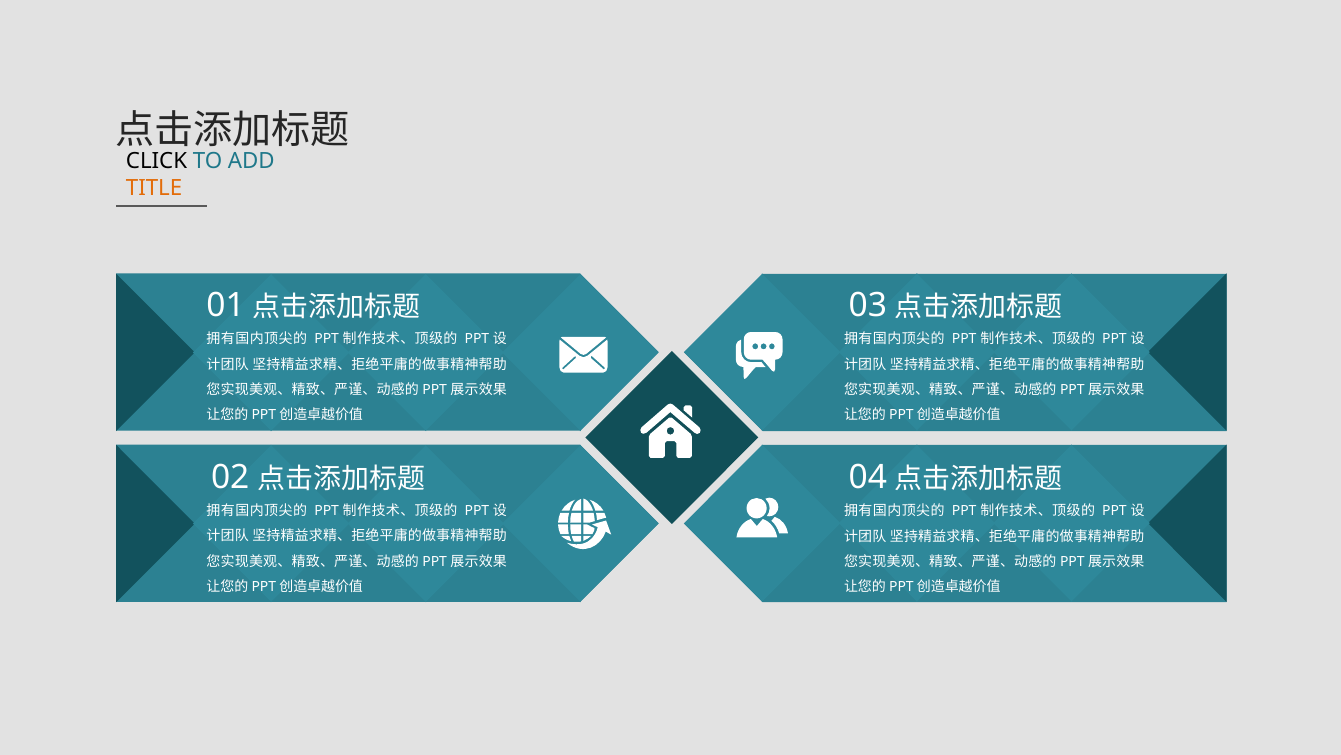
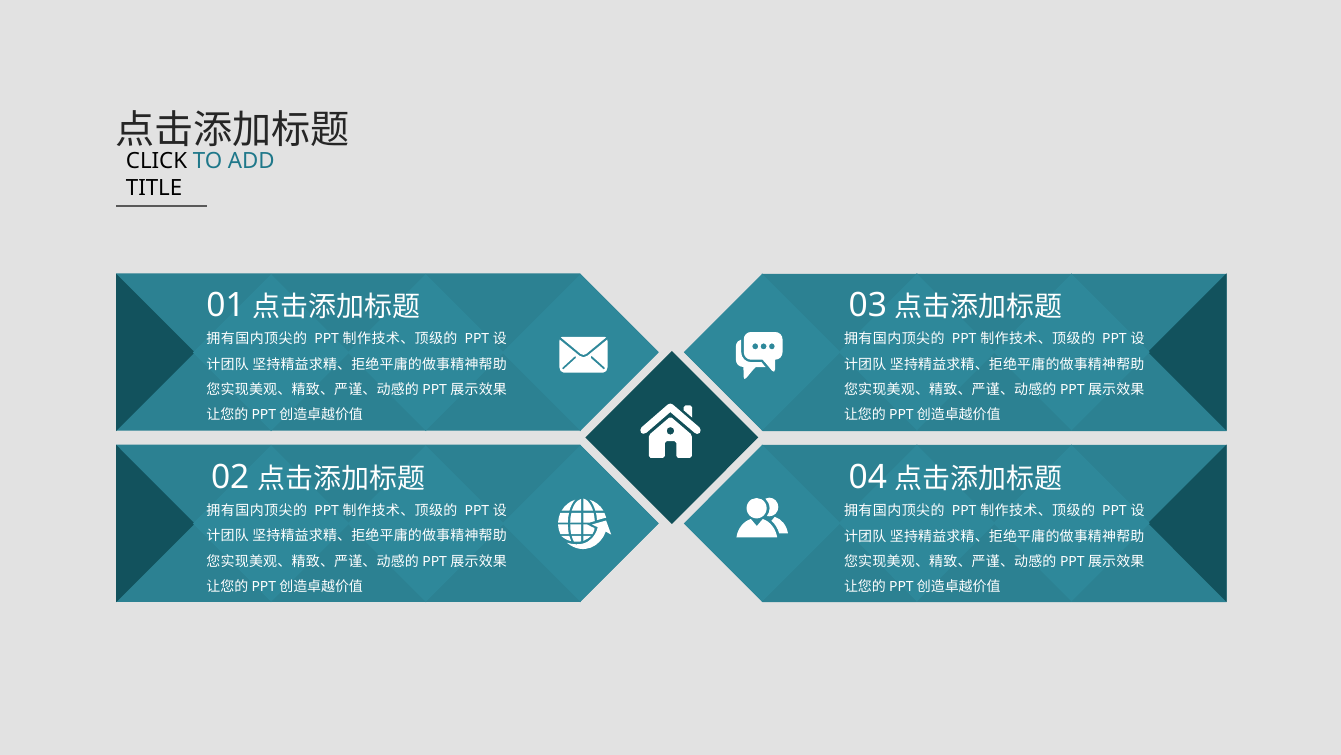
TITLE colour: orange -> black (154, 188)
